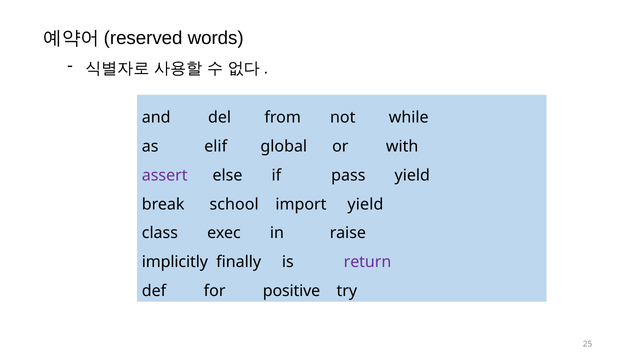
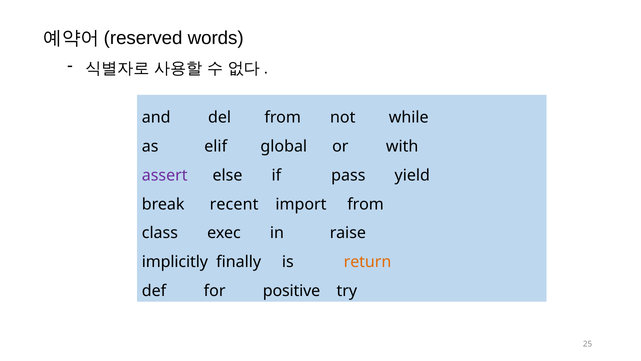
school: school -> recent (234, 204)
import yield: yield -> from (366, 204)
return colour: purple -> orange (368, 262)
